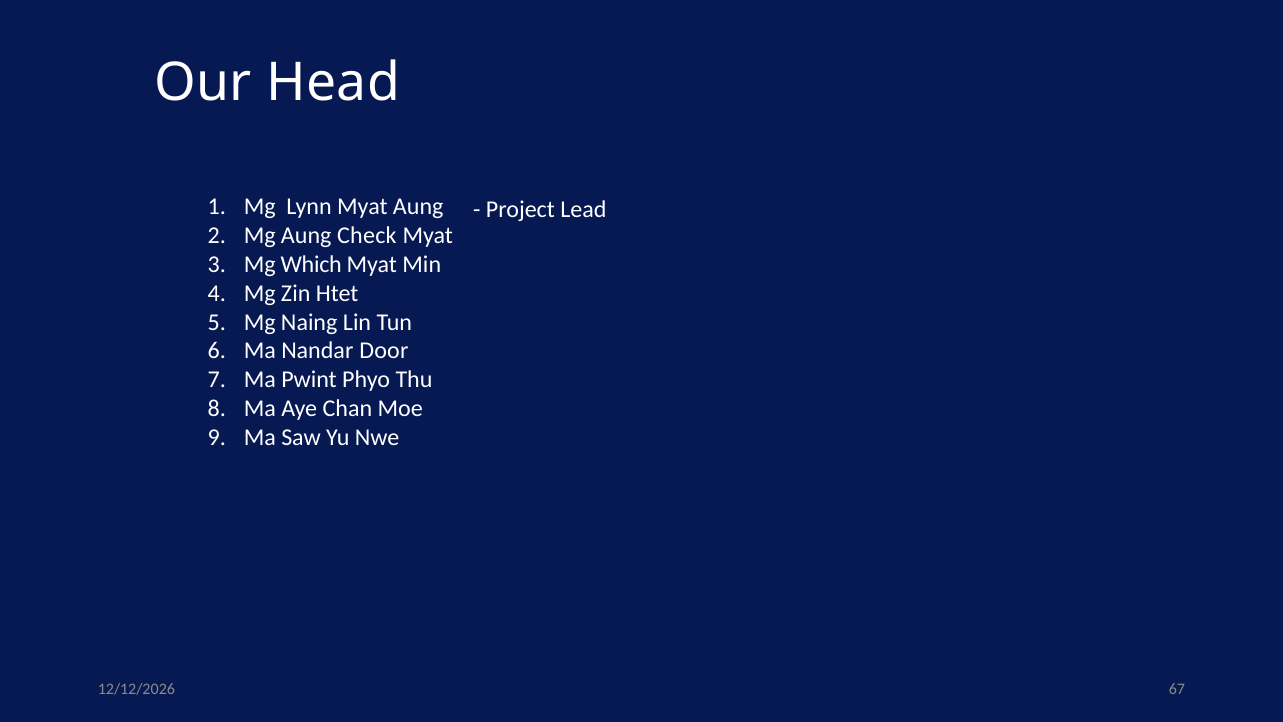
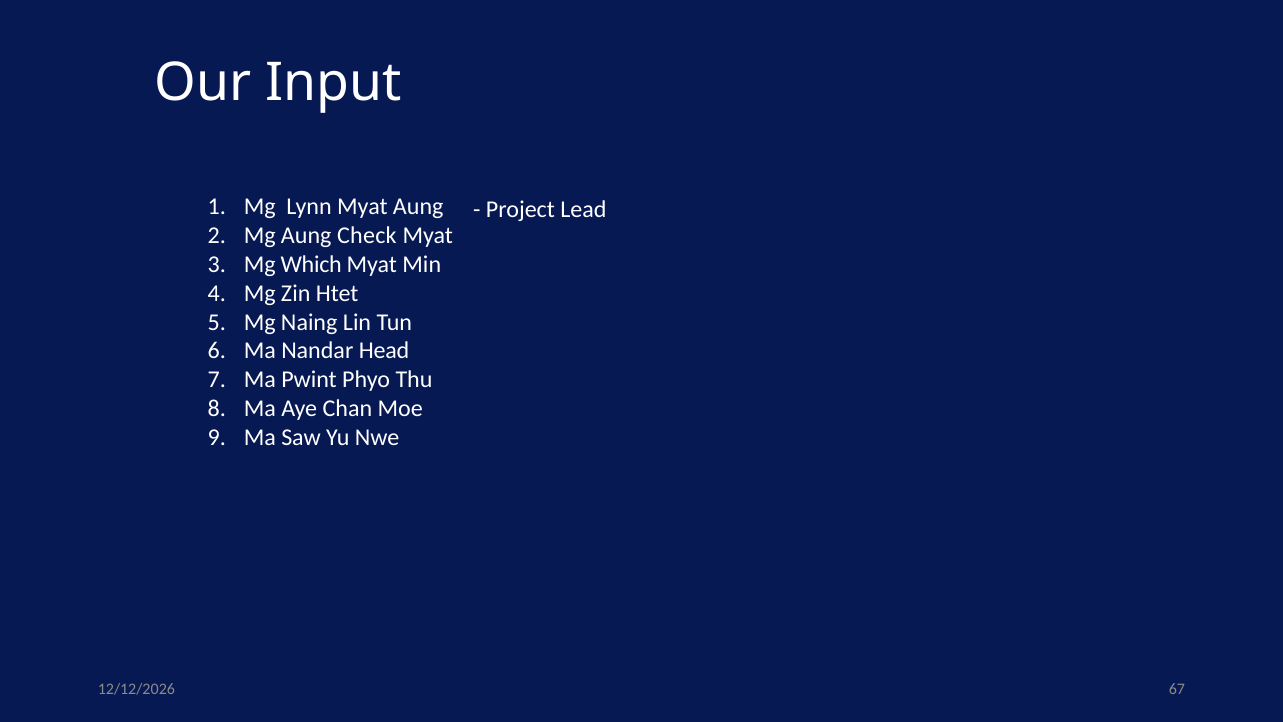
Head: Head -> Input (333, 83)
Door: Door -> Head (384, 351)
